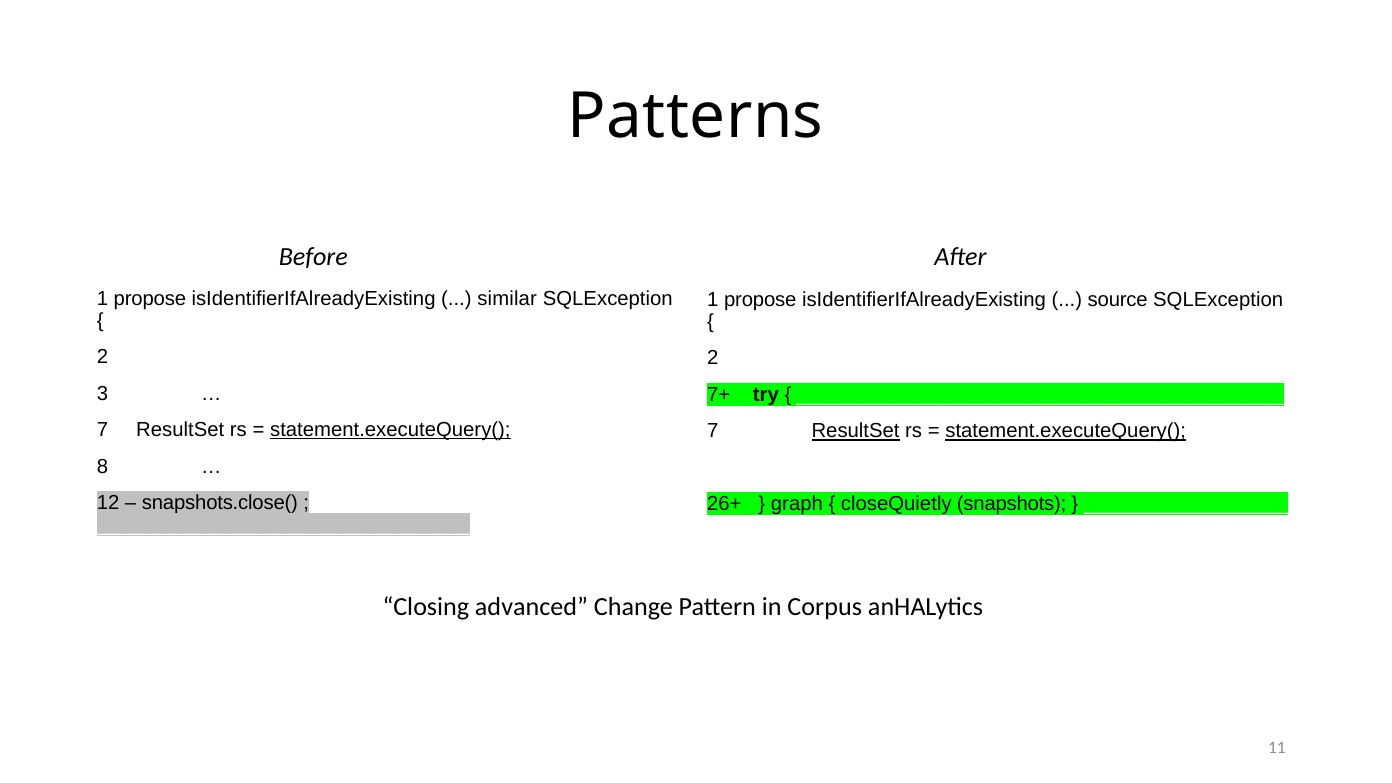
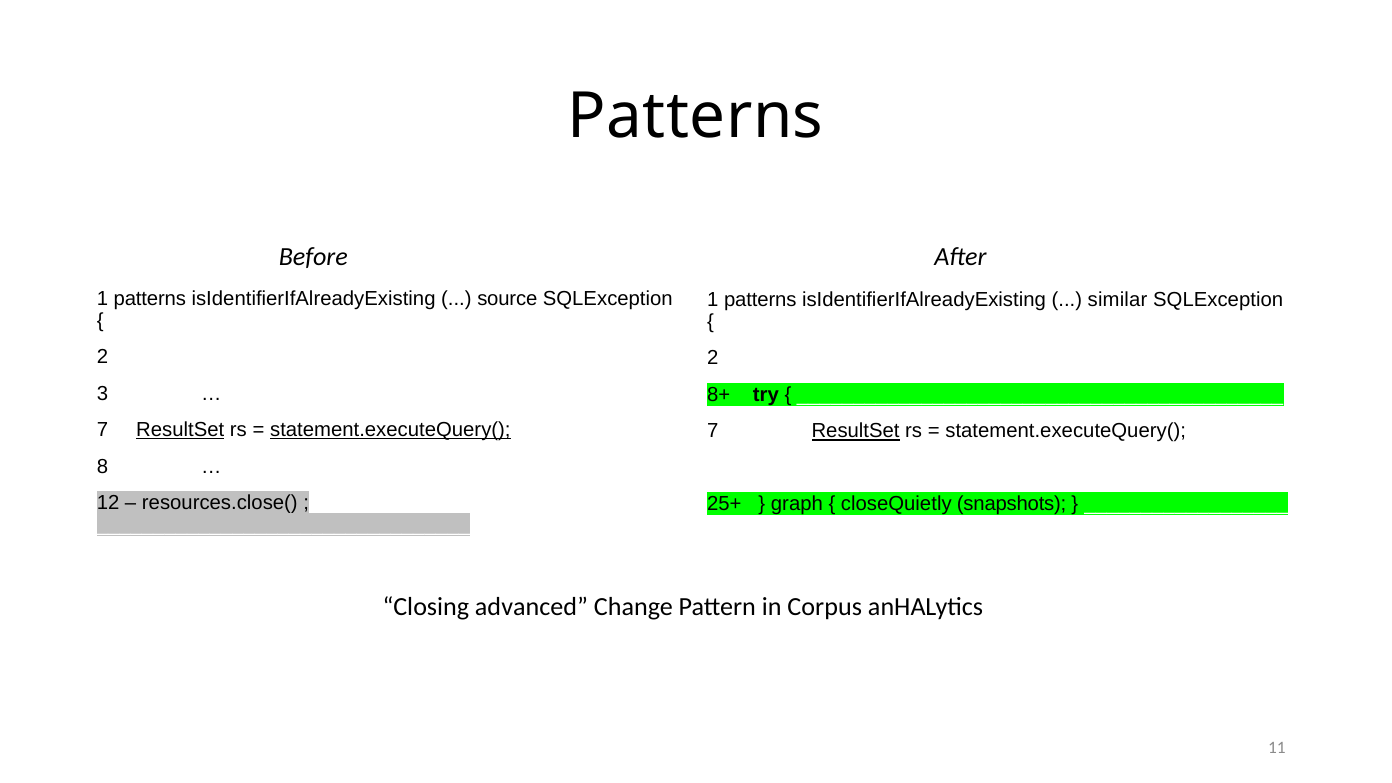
propose: propose -> patterns (150, 299)
similar: similar -> source (507, 299)
propose: propose -> patterns (760, 300)
source: source -> similar (1118, 300)
7+: 7+ -> 8+ (719, 395)
ResultSet underline: none -> present (180, 430)
statement.executeQuery( underline: present -> none (1066, 431)
snapshots.close(: snapshots.close( -> resources.close( (220, 503)
26+: 26+ -> 25+ (724, 504)
